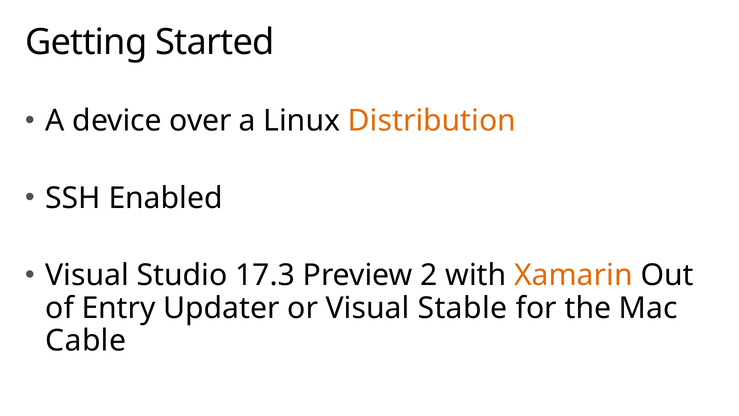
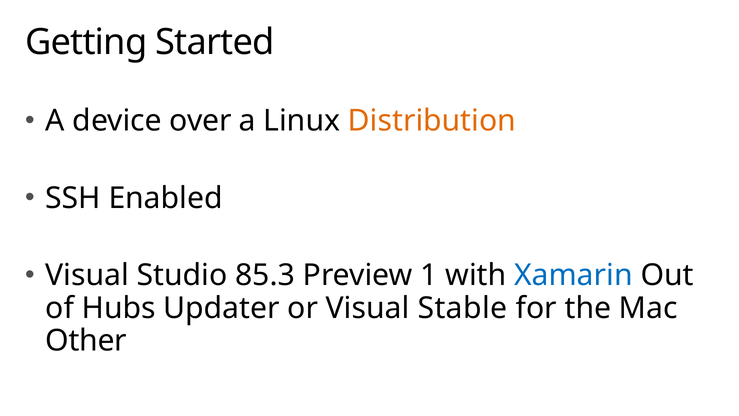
17.3: 17.3 -> 85.3 (265, 275)
2: 2 -> 1 (429, 275)
Xamarin colour: orange -> blue (573, 275)
Entry: Entry -> Hubs (119, 308)
Cable: Cable -> Other (86, 340)
